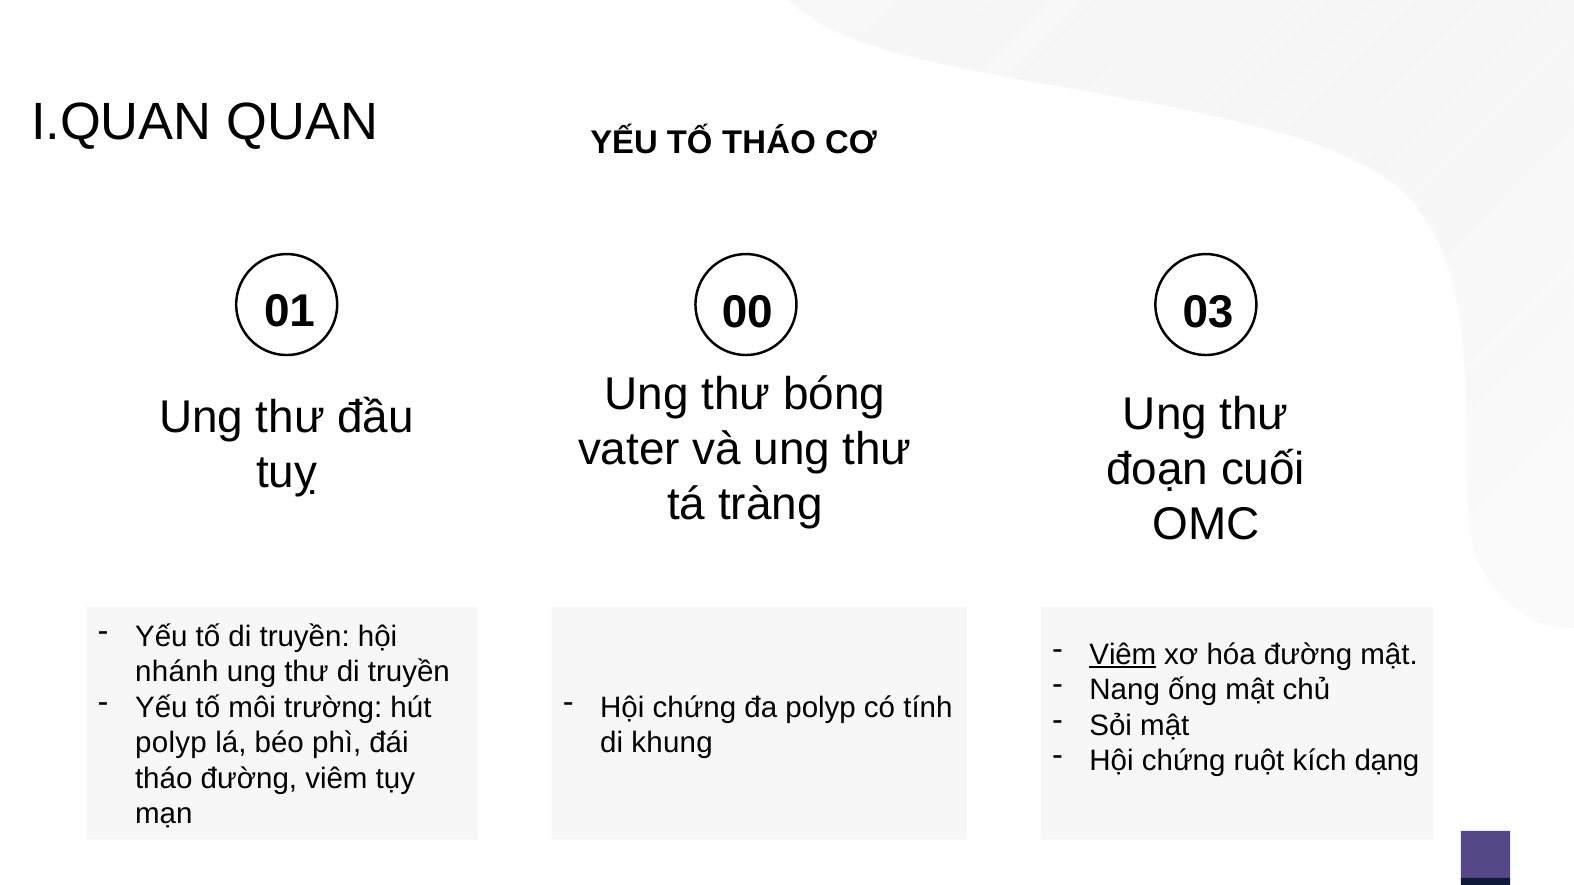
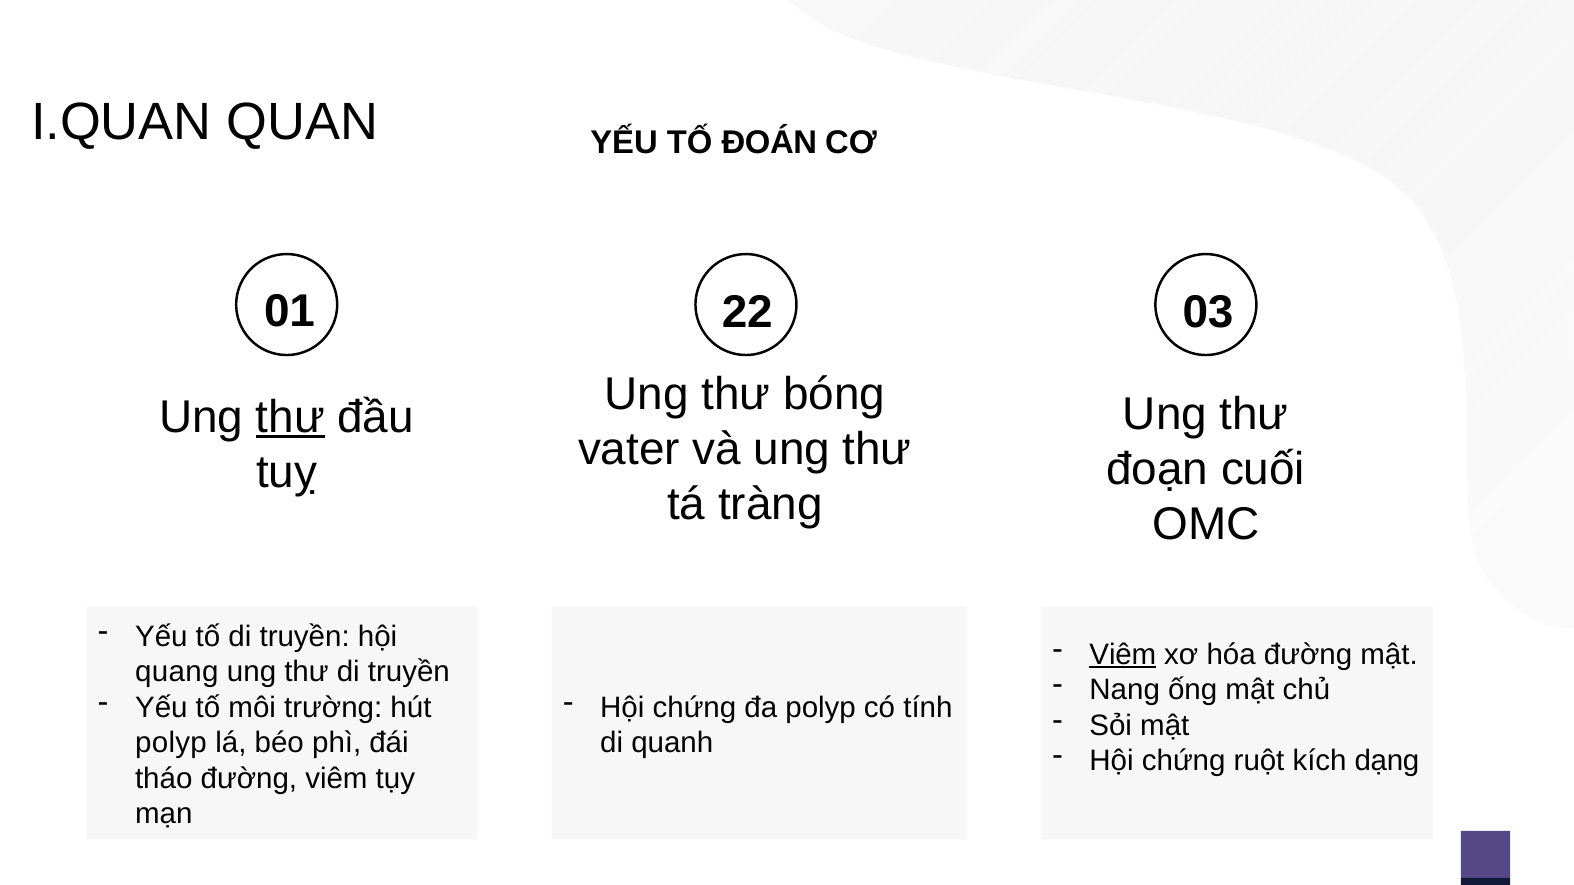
TỐ THÁO: THÁO -> ĐOÁN (769, 143)
00: 00 -> 22 (747, 313)
thư underline: none -> present (290, 417)
nhánh: nhánh -> quang (177, 673)
khung: khung -> quanh (672, 743)
